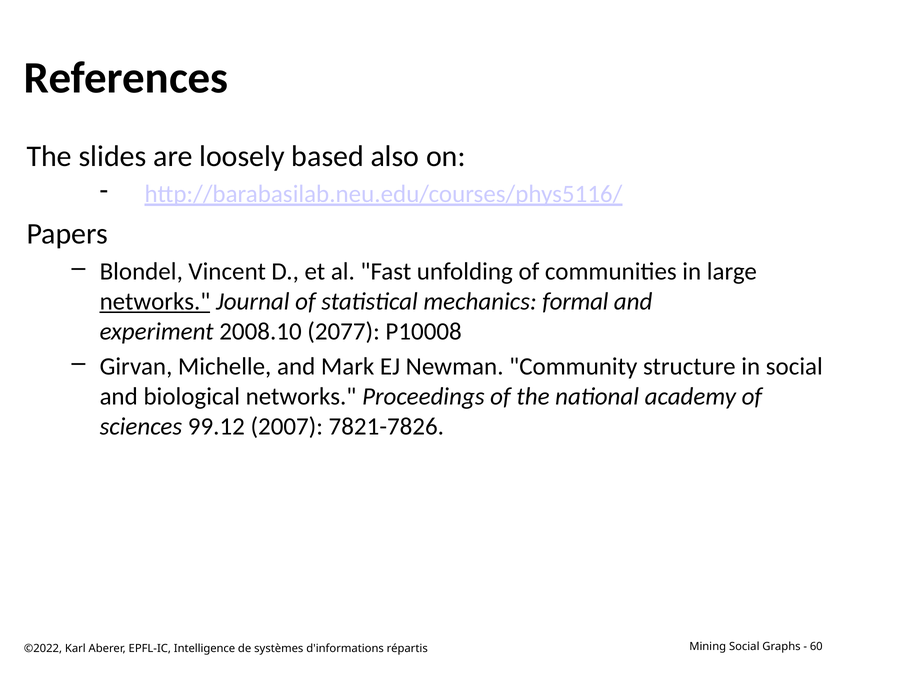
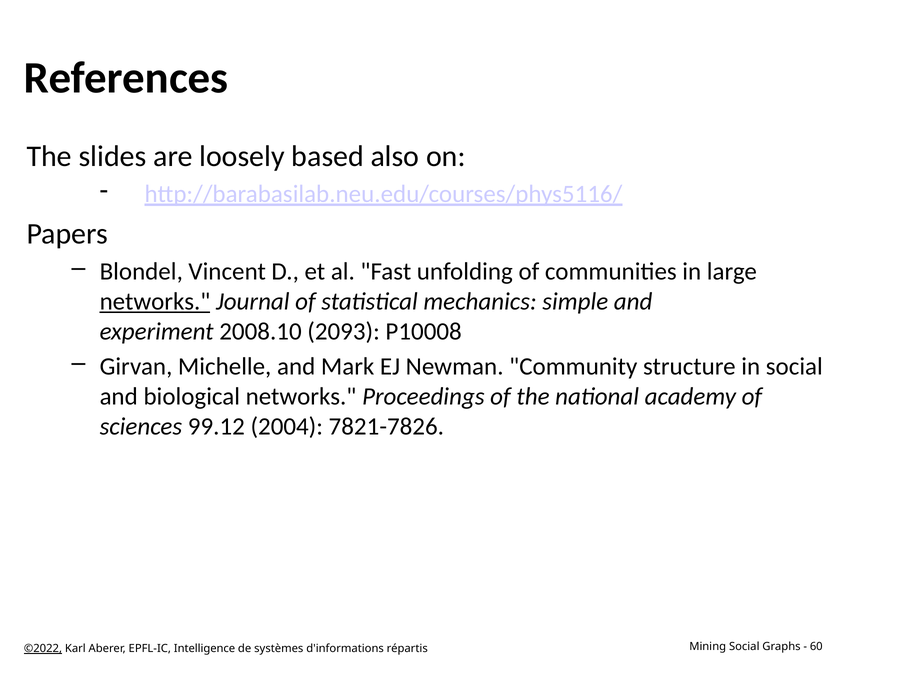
formal: formal -> simple (575, 302)
2077: 2077 -> 2093 (344, 332)
2007: 2007 -> 2004 (287, 426)
©2022 underline: none -> present (43, 649)
